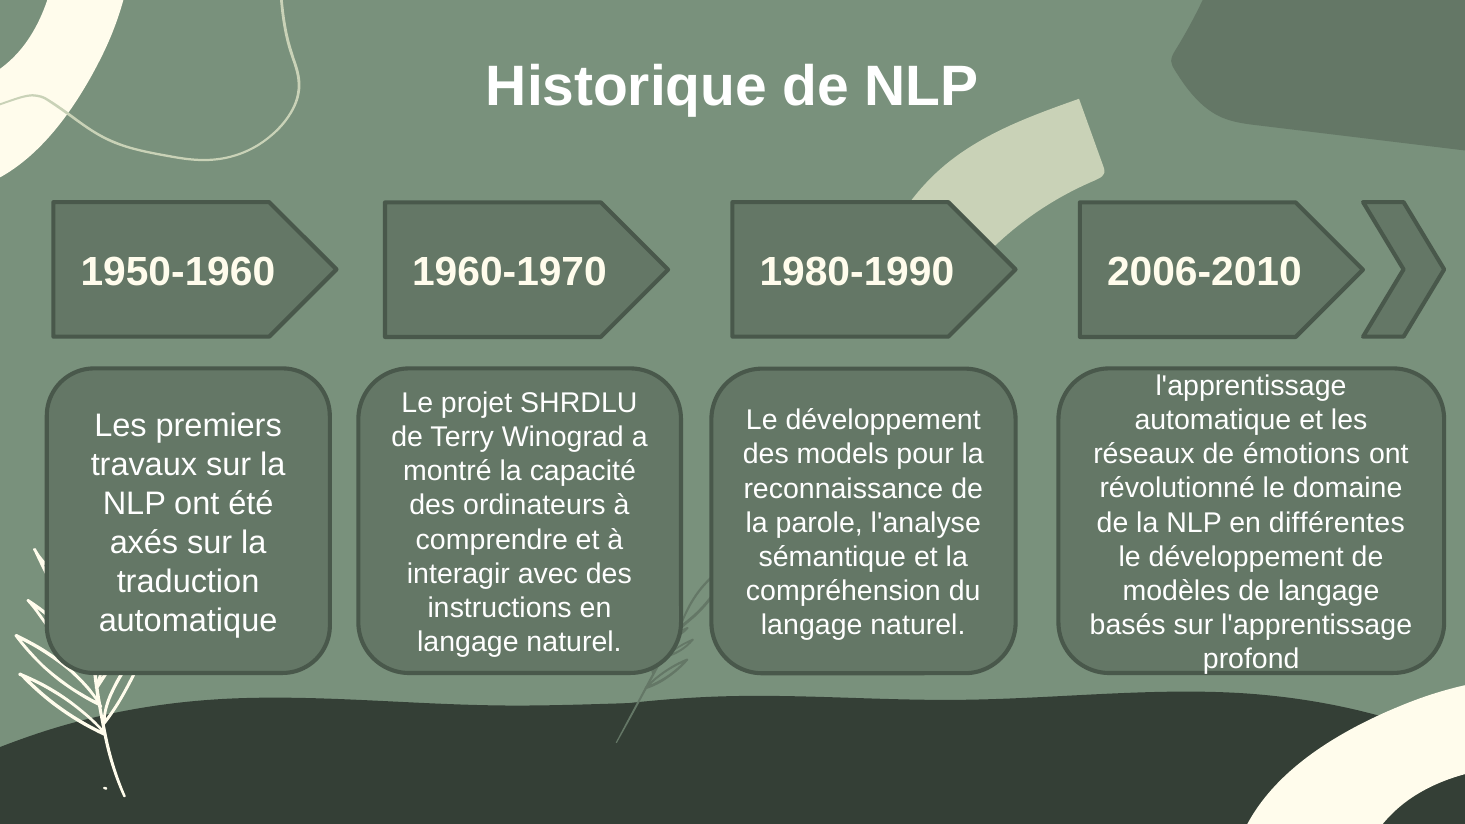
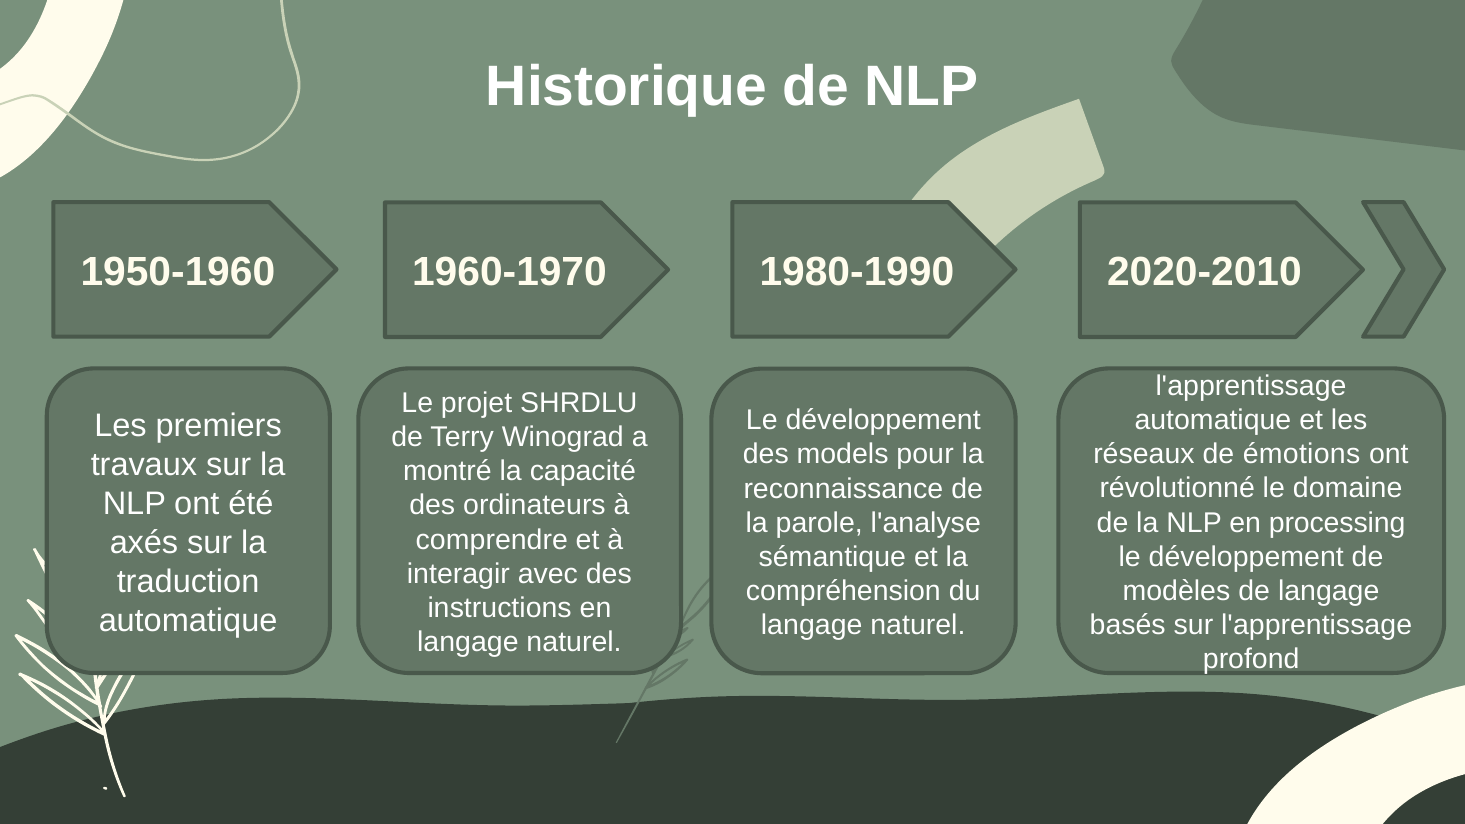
2006-2010: 2006-2010 -> 2020-2010 (1204, 273)
différentes: différentes -> processing (1337, 523)
